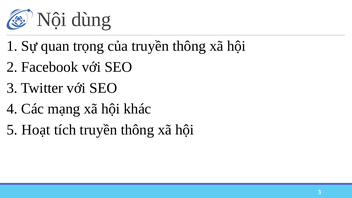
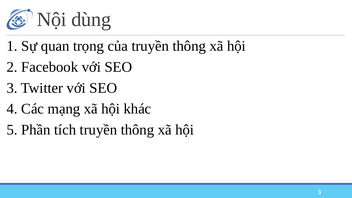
Hoạt: Hoạt -> Phần (36, 130)
